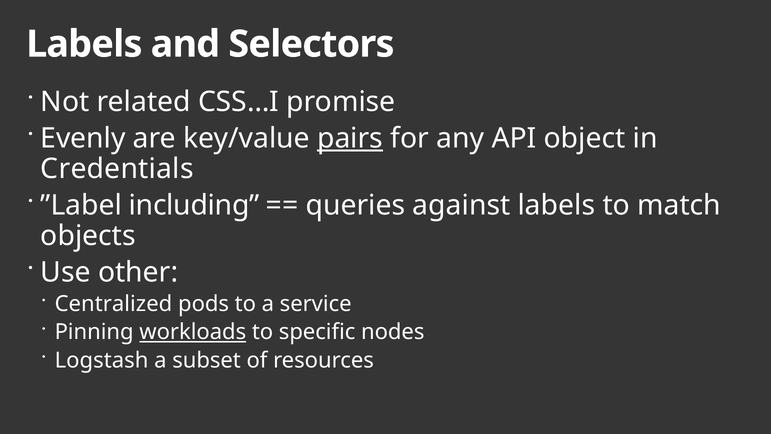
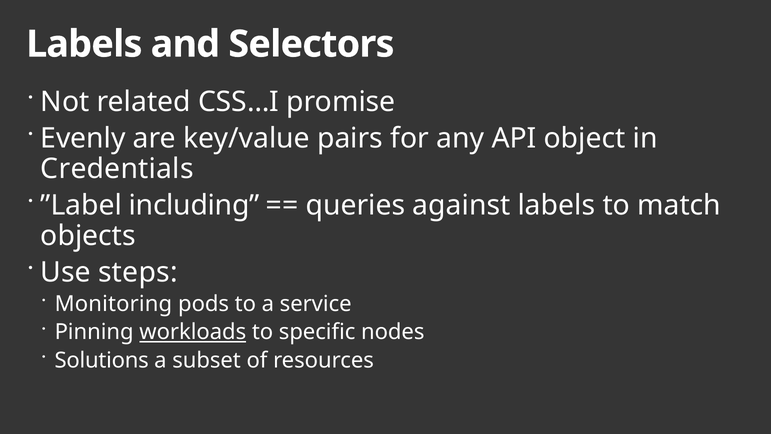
pairs underline: present -> none (350, 138)
other: other -> steps (138, 272)
Centralized: Centralized -> Monitoring (113, 304)
Logstash: Logstash -> Solutions (102, 360)
